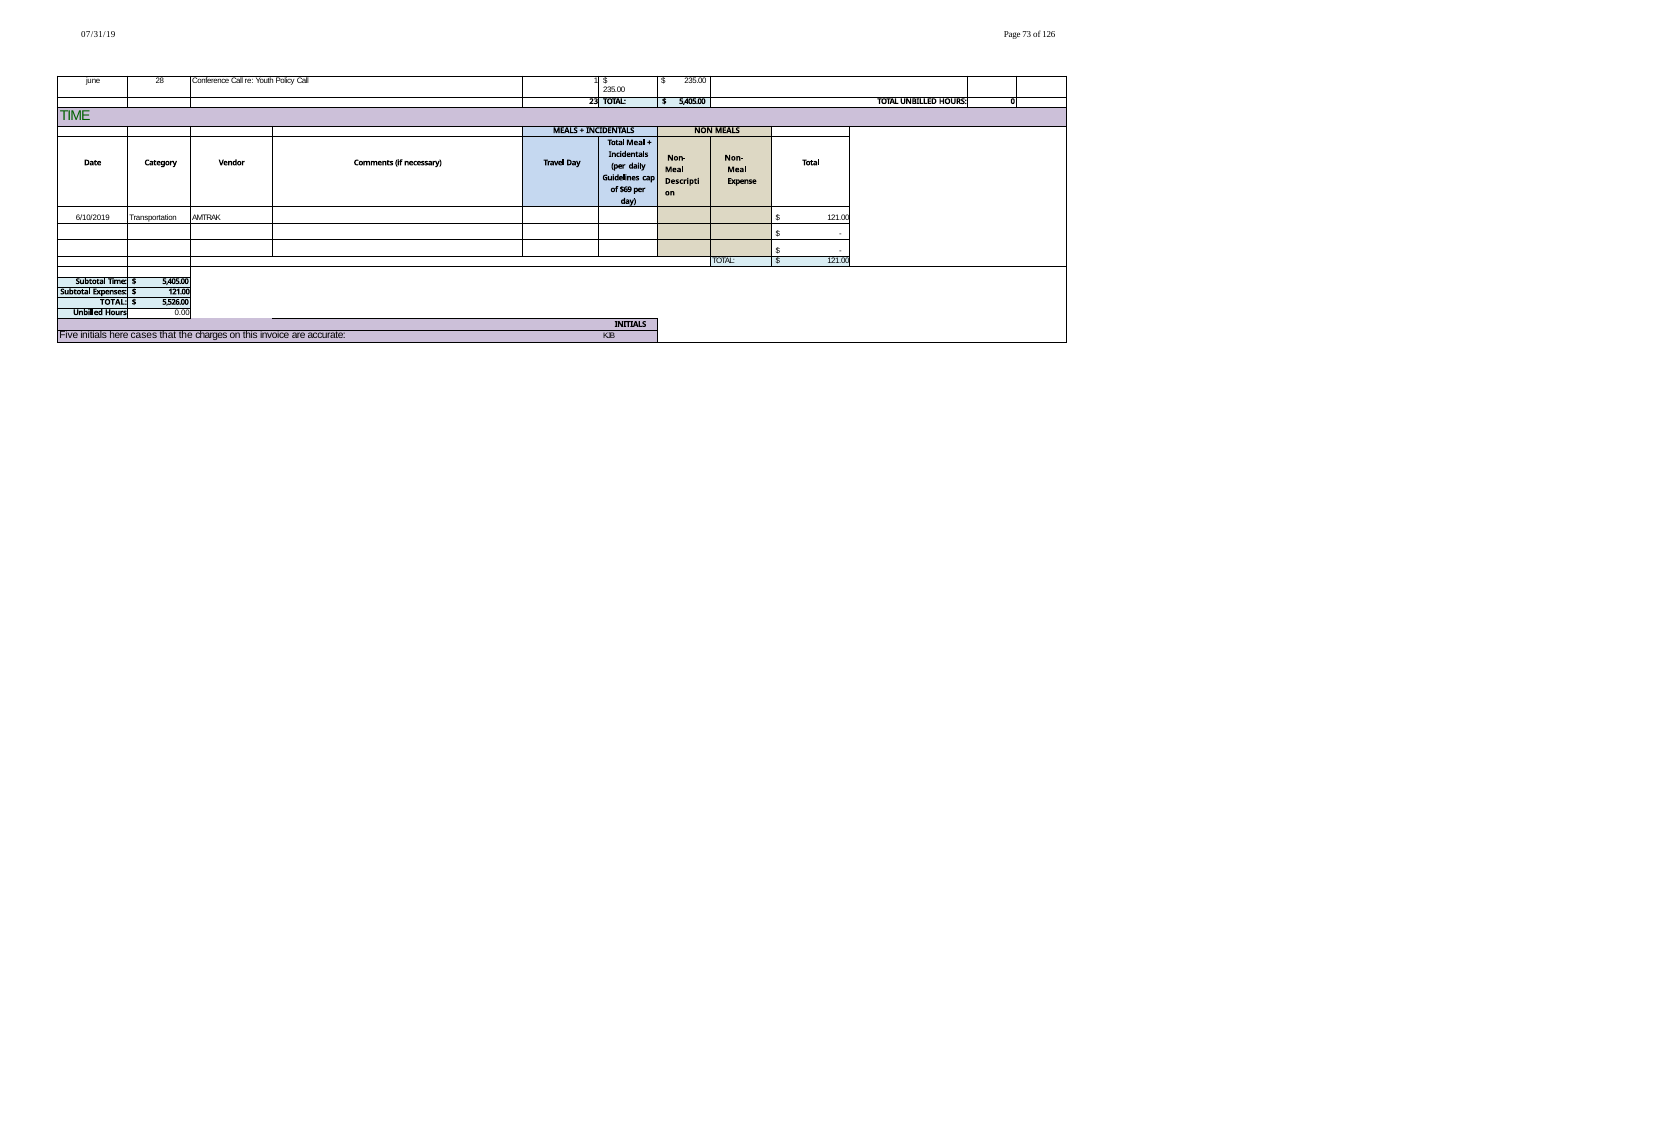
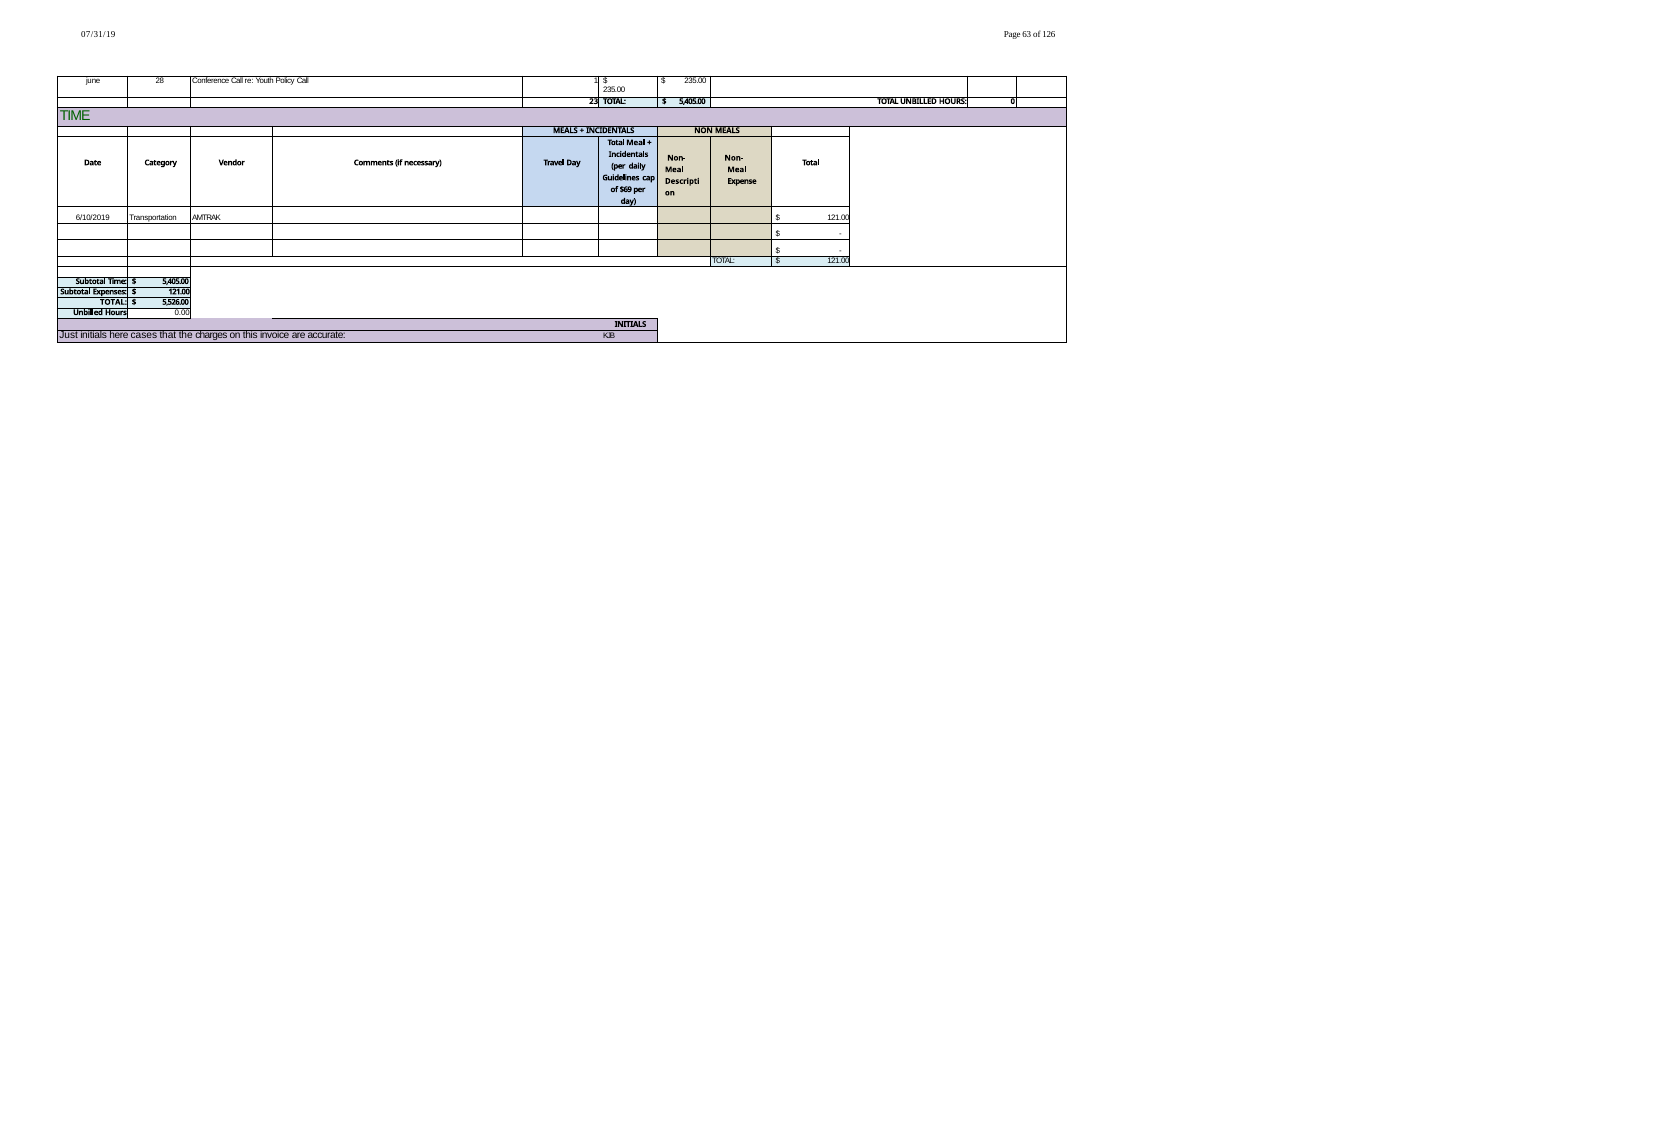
73: 73 -> 63 (1027, 35)
Five: Five -> Just (69, 335)
